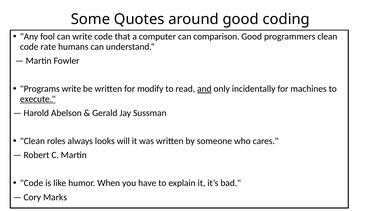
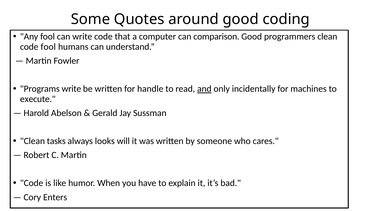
code rate: rate -> fool (48, 47)
modify: modify -> handle (150, 89)
execute underline: present -> none (38, 99)
roles: roles -> tasks (56, 141)
Marks: Marks -> Enters (55, 197)
